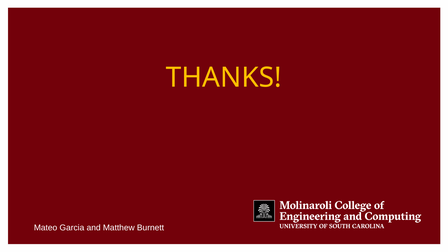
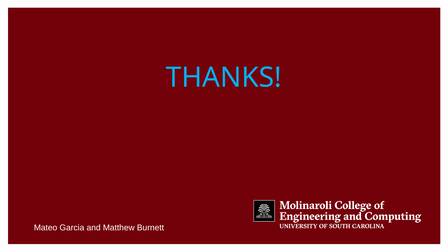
THANKS colour: yellow -> light blue (224, 77)
